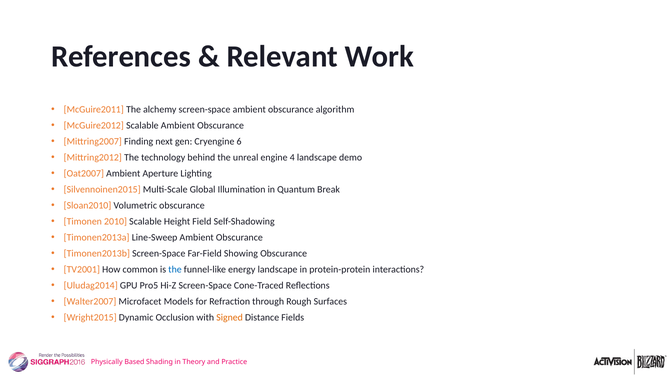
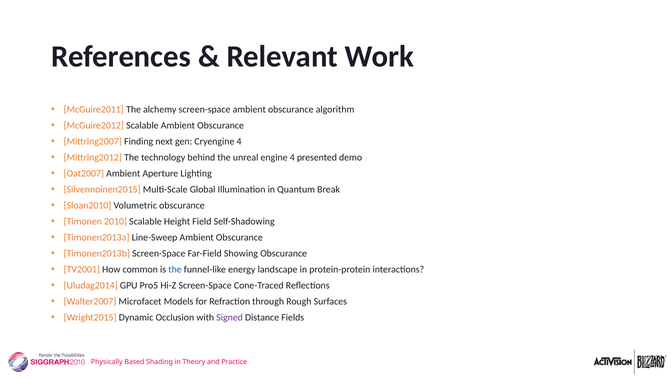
Cryengine 6: 6 -> 4 (239, 141)
4 landscape: landscape -> presented (317, 157)
Signed colour: orange -> purple (230, 317)
